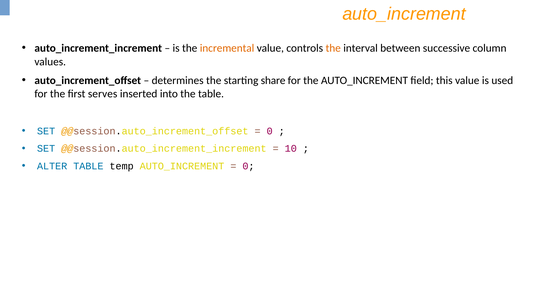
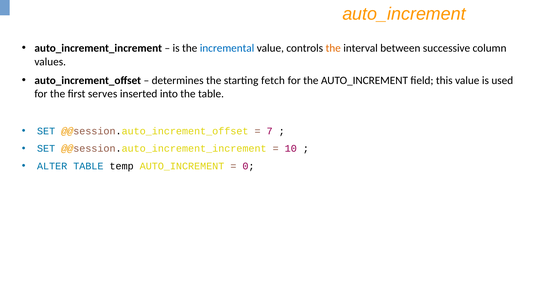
incremental colour: orange -> blue (227, 48)
share: share -> fetch (273, 80)
0: 0 -> 7 (270, 131)
